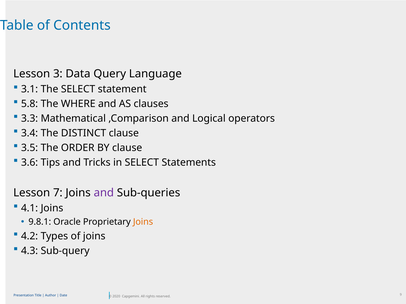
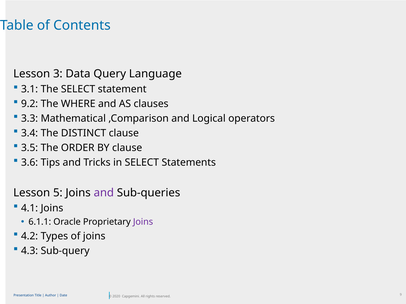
5.8: 5.8 -> 9.2 (30, 104)
7: 7 -> 5 (58, 193)
9.8.1: 9.8.1 -> 6.1.1 (40, 222)
Joins colour: orange -> purple (143, 222)
